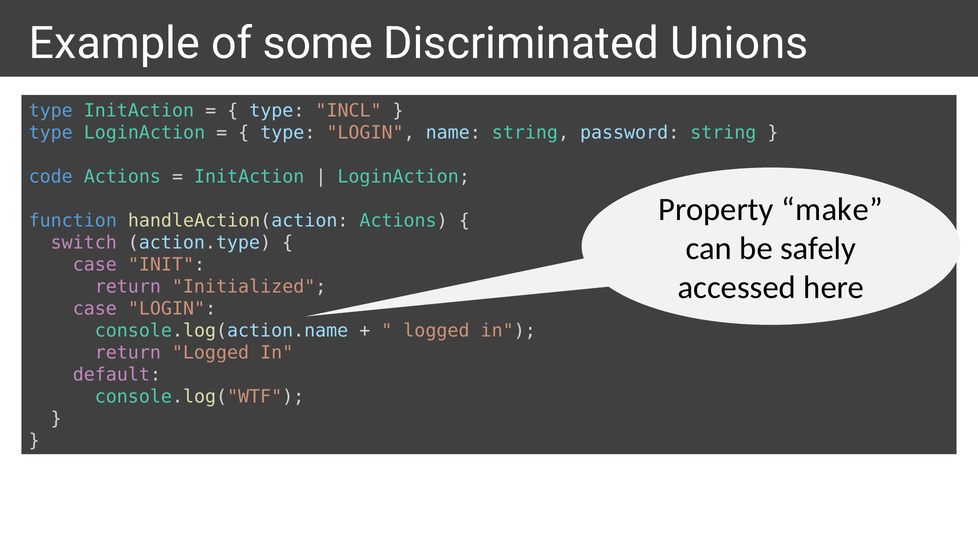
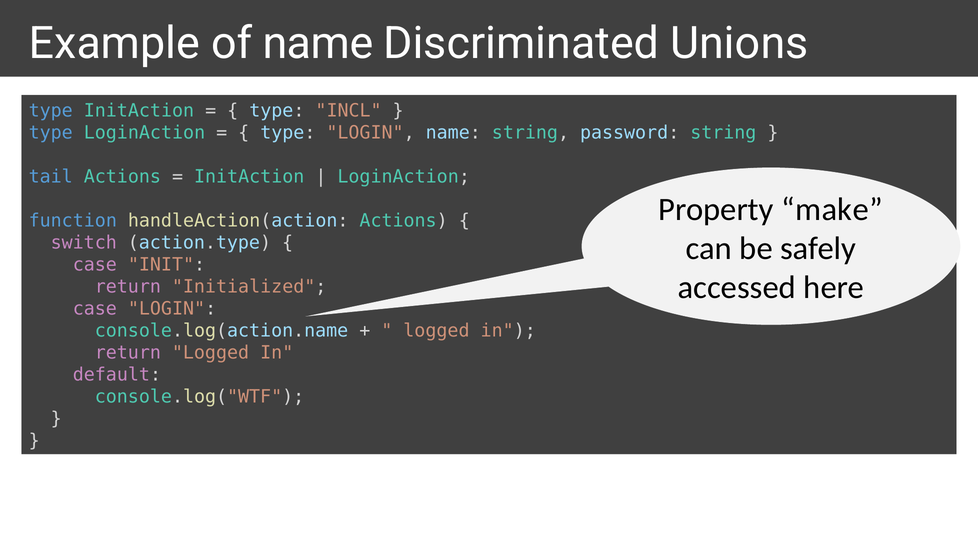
of some: some -> name (318, 43)
code: code -> tail (51, 177)
